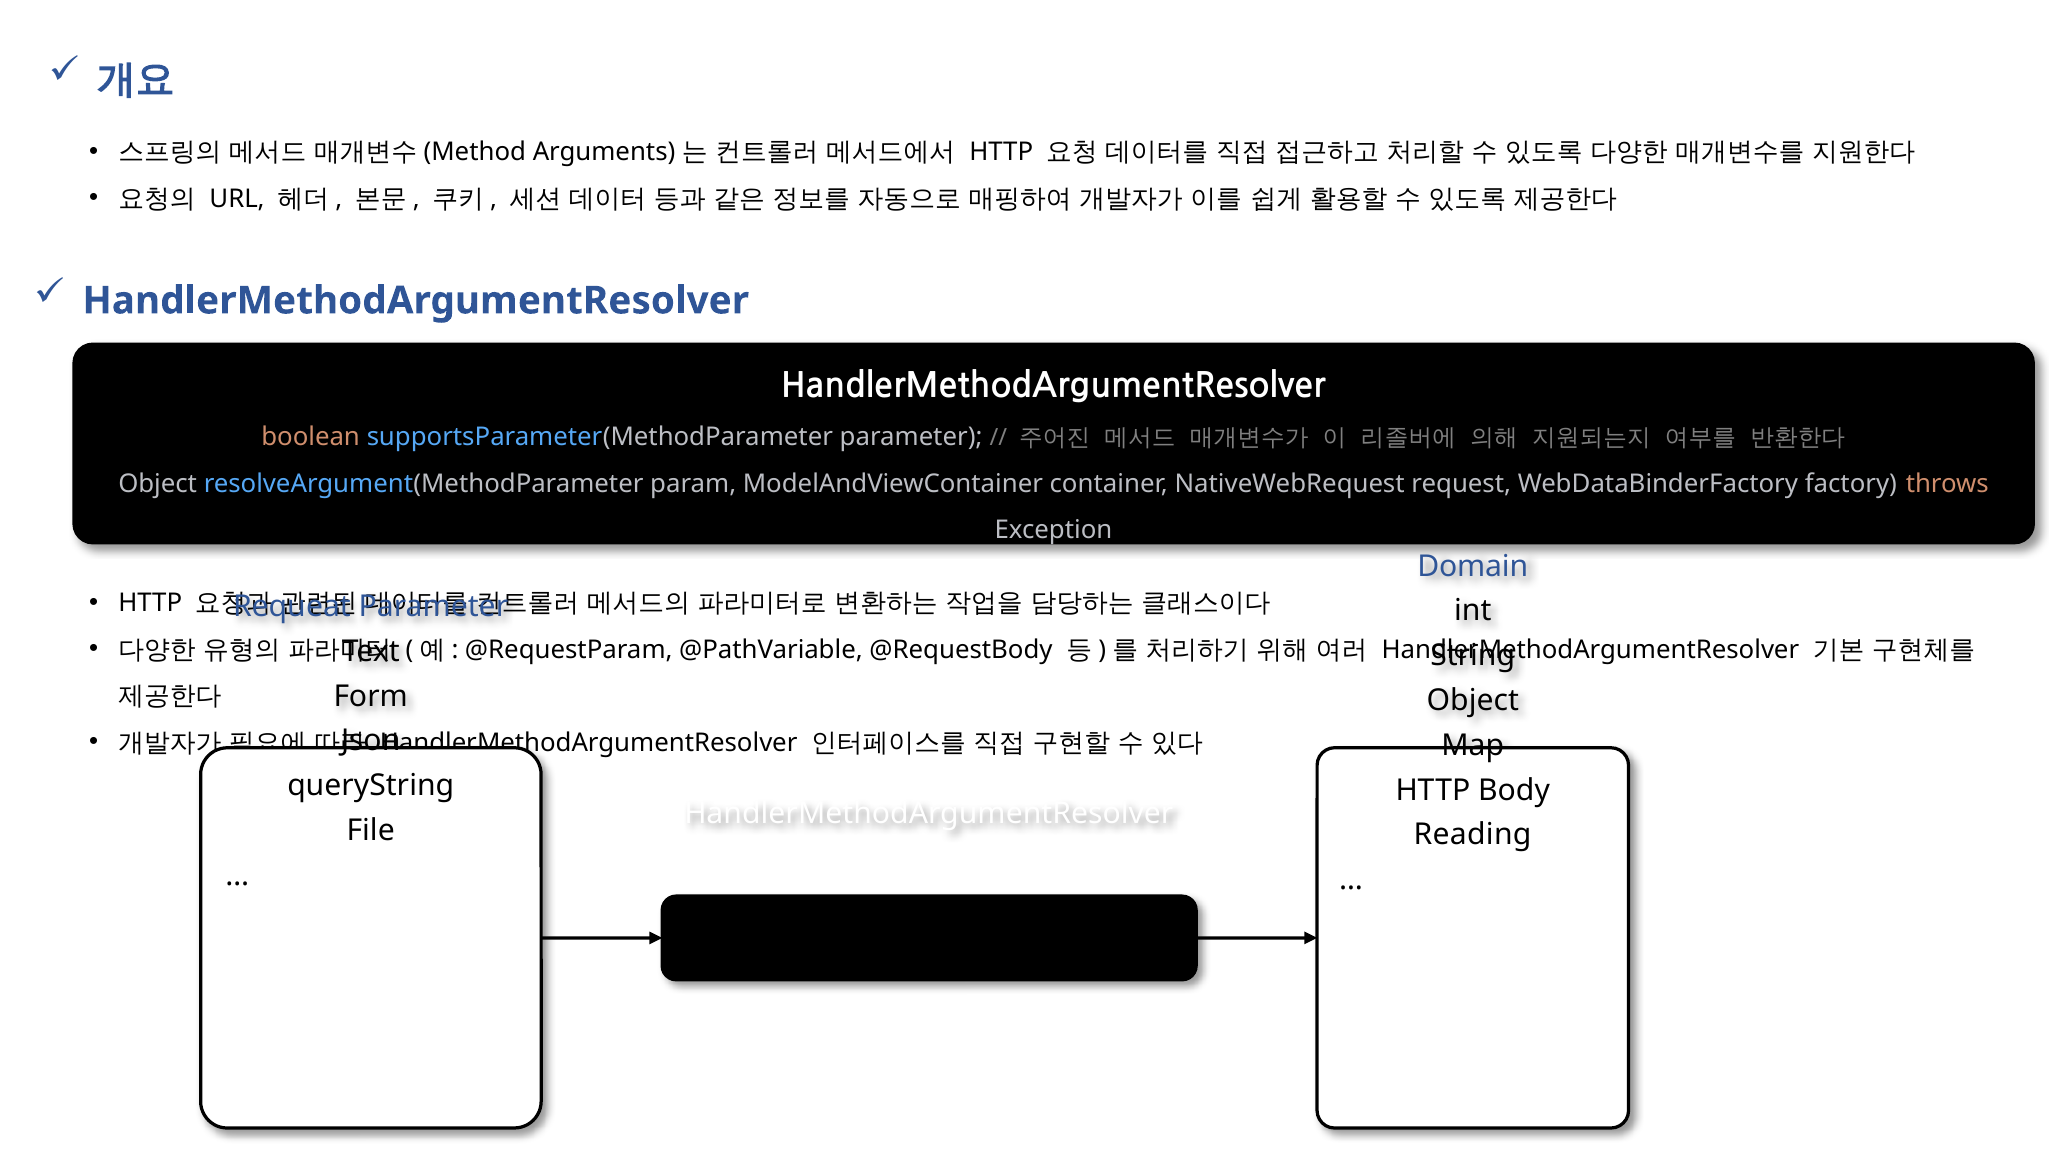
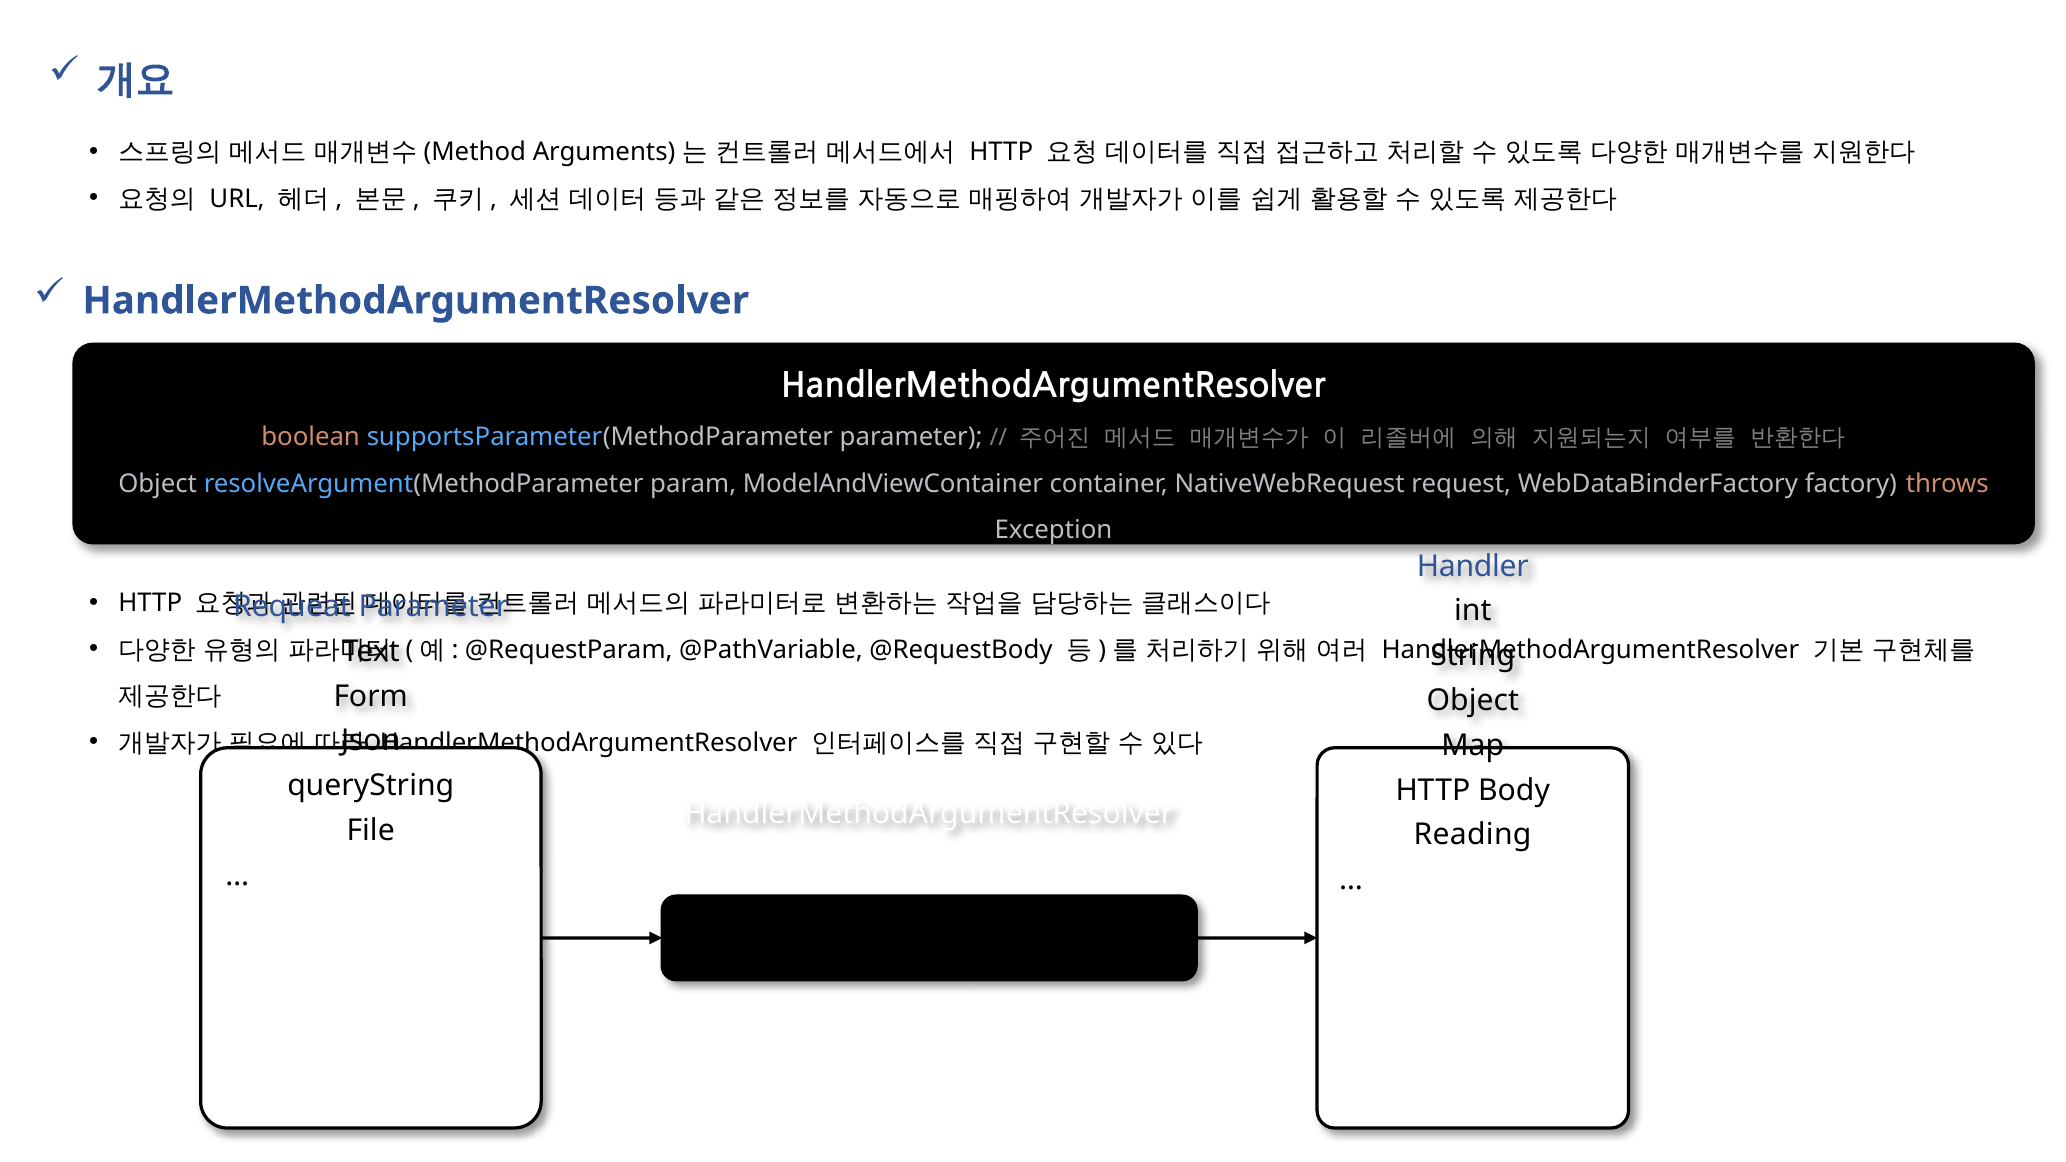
Domain: Domain -> Handler (1473, 566)
